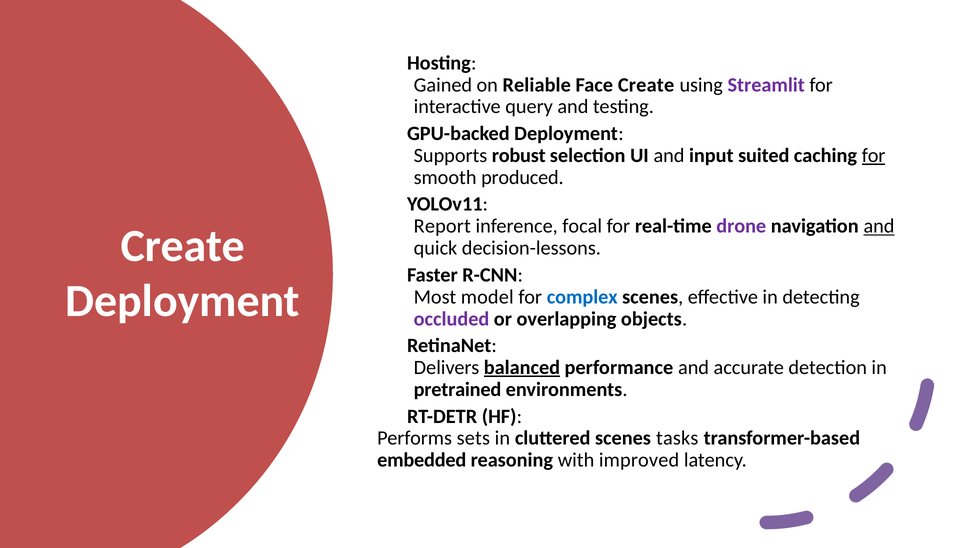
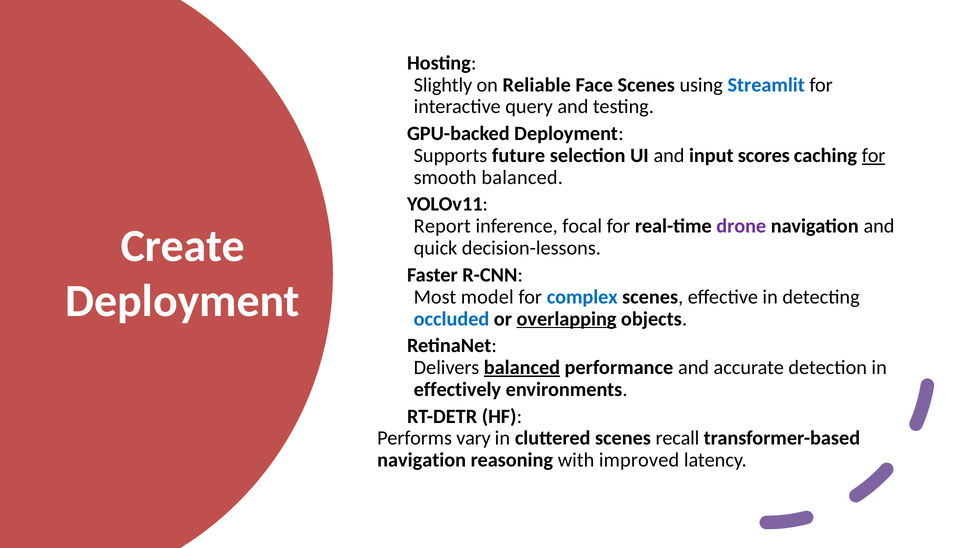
Gained: Gained -> Slightly (443, 85)
Face Create: Create -> Scenes (646, 85)
Streamlit colour: purple -> blue (766, 85)
robust: robust -> future (519, 156)
suited: suited -> scores (764, 156)
smooth produced: produced -> balanced (522, 177)
and underline: present -> none (879, 226)
occluded colour: purple -> blue (452, 319)
overlapping underline: none -> present (567, 319)
pretrained: pretrained -> effectively (457, 389)
sets: sets -> vary (473, 438)
tasks: tasks -> recall (677, 438)
embedded: embedded -> navigation (422, 460)
